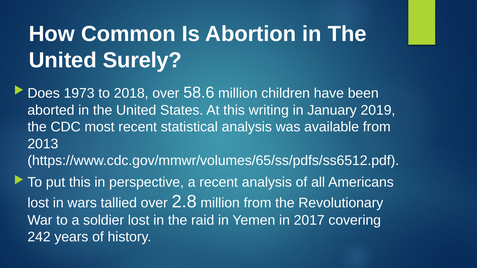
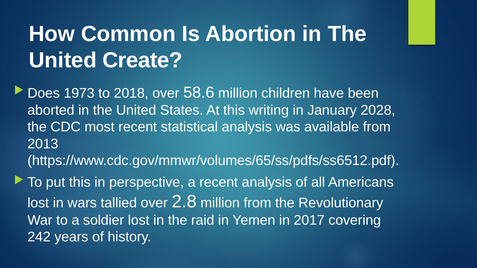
Surely: Surely -> Create (142, 60)
2019: 2019 -> 2028 (378, 111)
